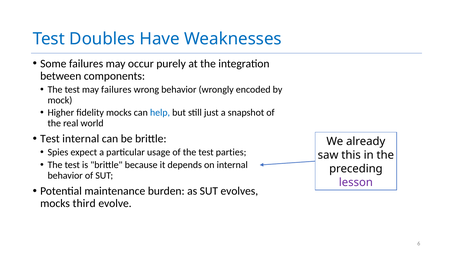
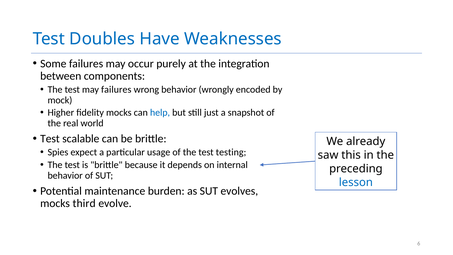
Test internal: internal -> scalable (81, 139)
parties: parties -> testing (231, 152)
lesson colour: purple -> blue (356, 182)
